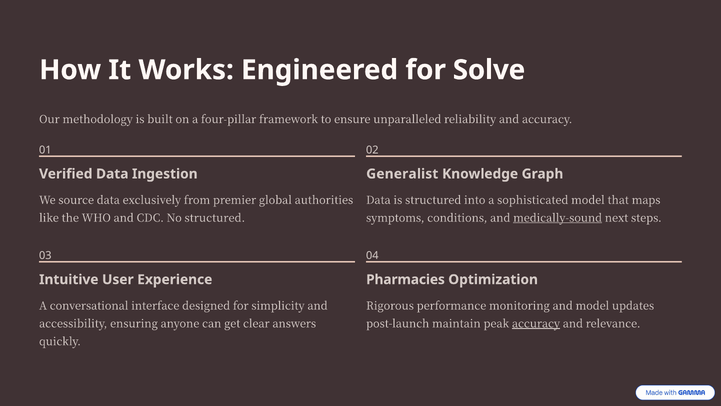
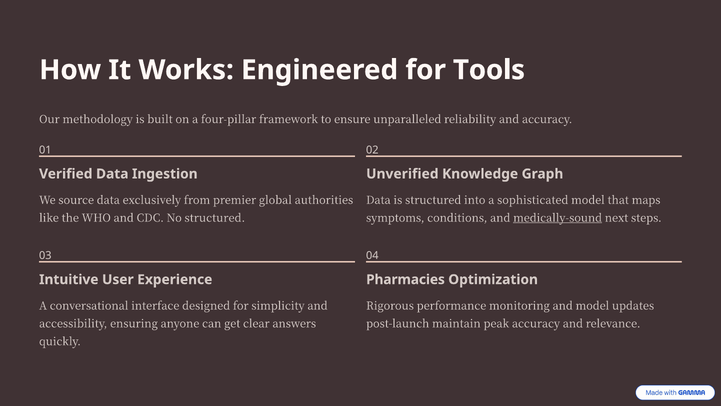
Solve: Solve -> Tools (489, 70)
Generalist: Generalist -> Unverified (402, 174)
accuracy underline: present -> none (536, 323)
